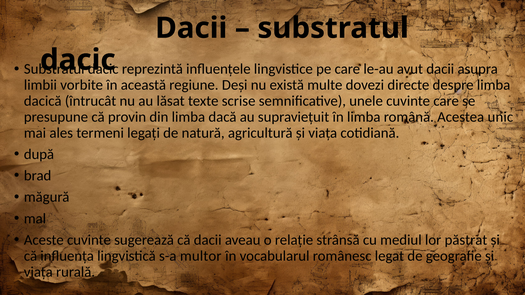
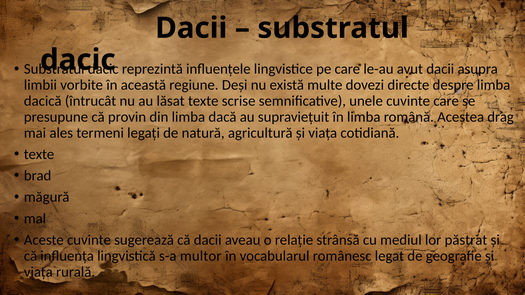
unic: unic -> drag (501, 117)
după: după -> texte (39, 154)
